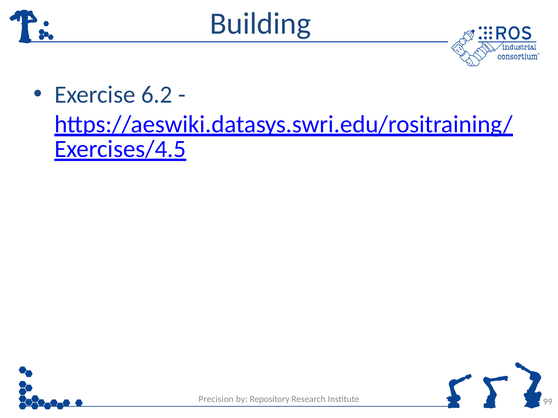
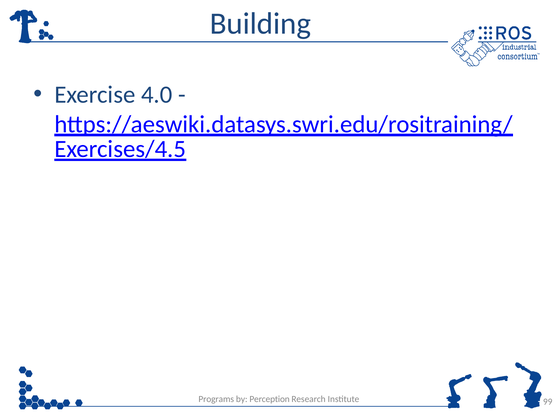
6.2: 6.2 -> 4.0 (157, 95)
Precision: Precision -> Programs (216, 400)
Repository: Repository -> Perception (270, 400)
